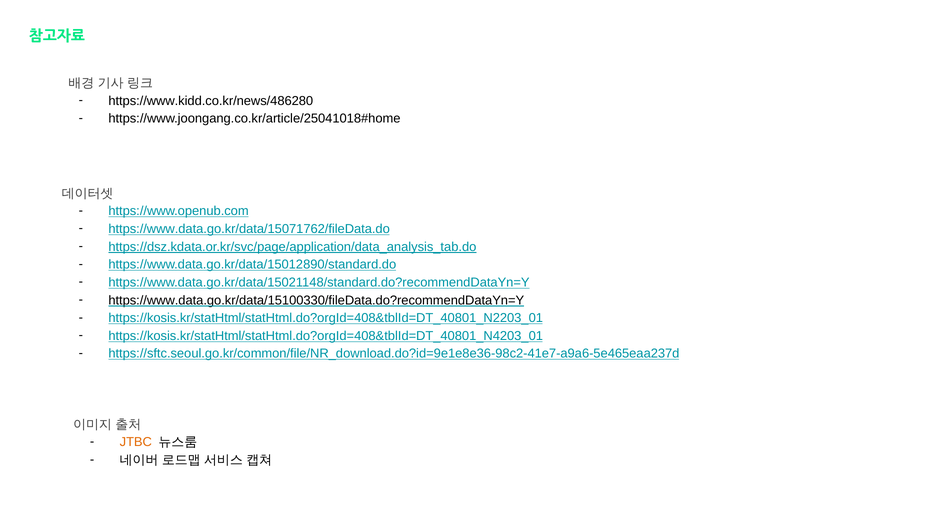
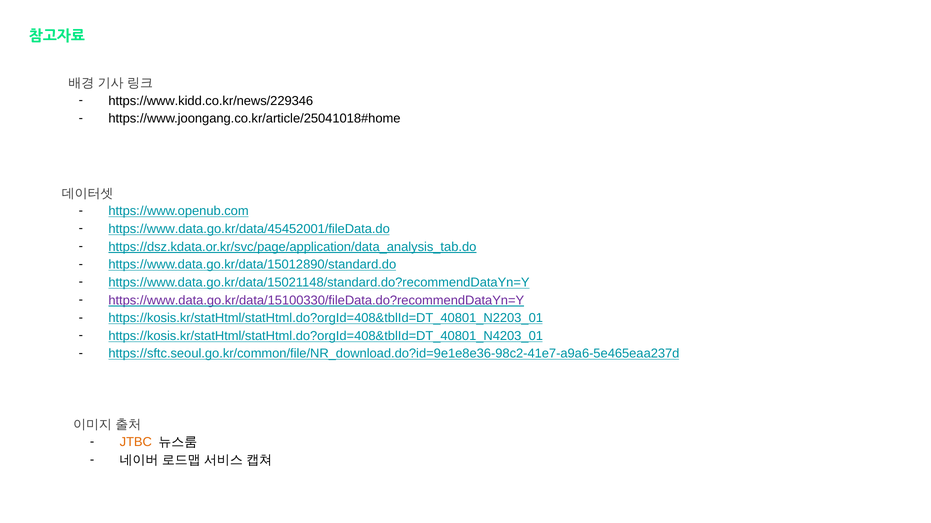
https://www.kidd.co.kr/news/486280: https://www.kidd.co.kr/news/486280 -> https://www.kidd.co.kr/news/229346 (211, 101)
https://www.data.go.kr/data/15071762/fileData.do: https://www.data.go.kr/data/15071762/fileData.do -> https://www.data.go.kr/data/45452001/fileData.do (249, 229)
https://www.data.go.kr/data/15100330/fileData.do?recommendDataYn=Y colour: black -> purple (316, 301)
